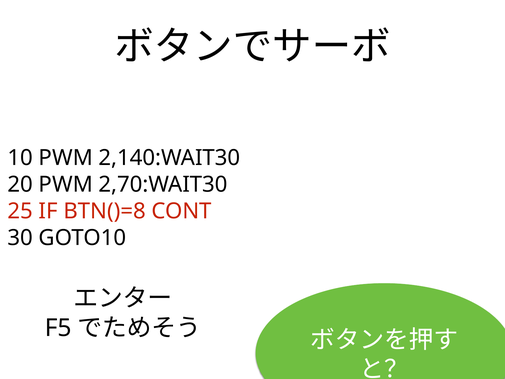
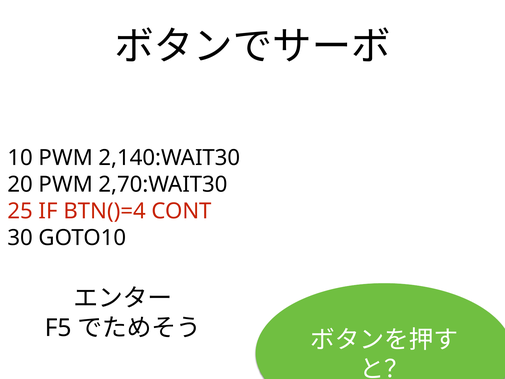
BTN()=8: BTN()=8 -> BTN()=4 (105, 211)
